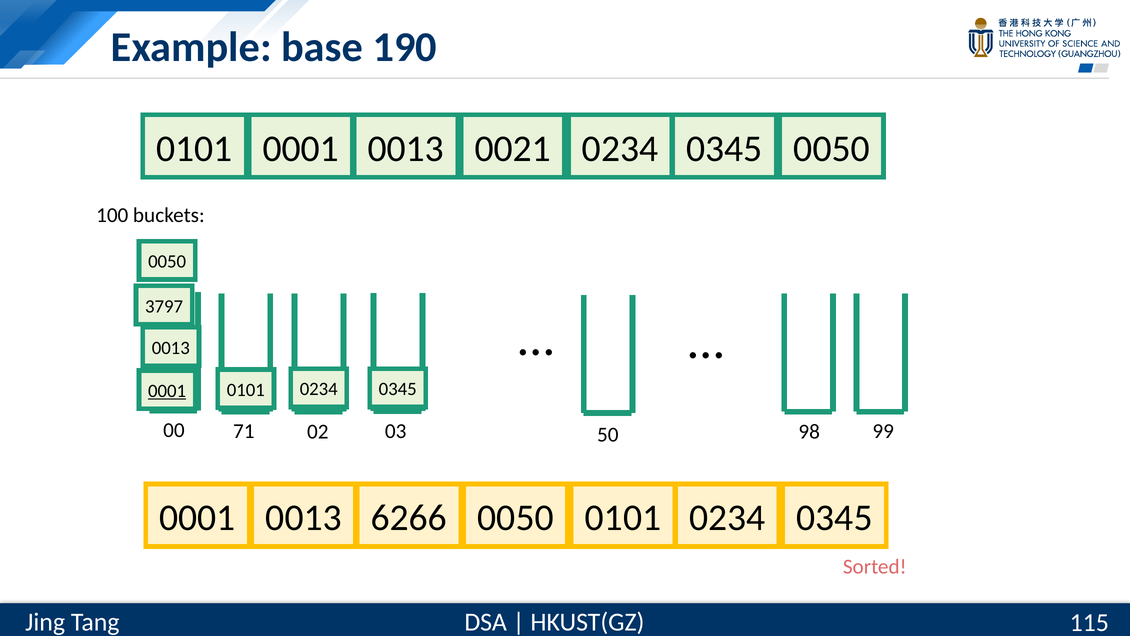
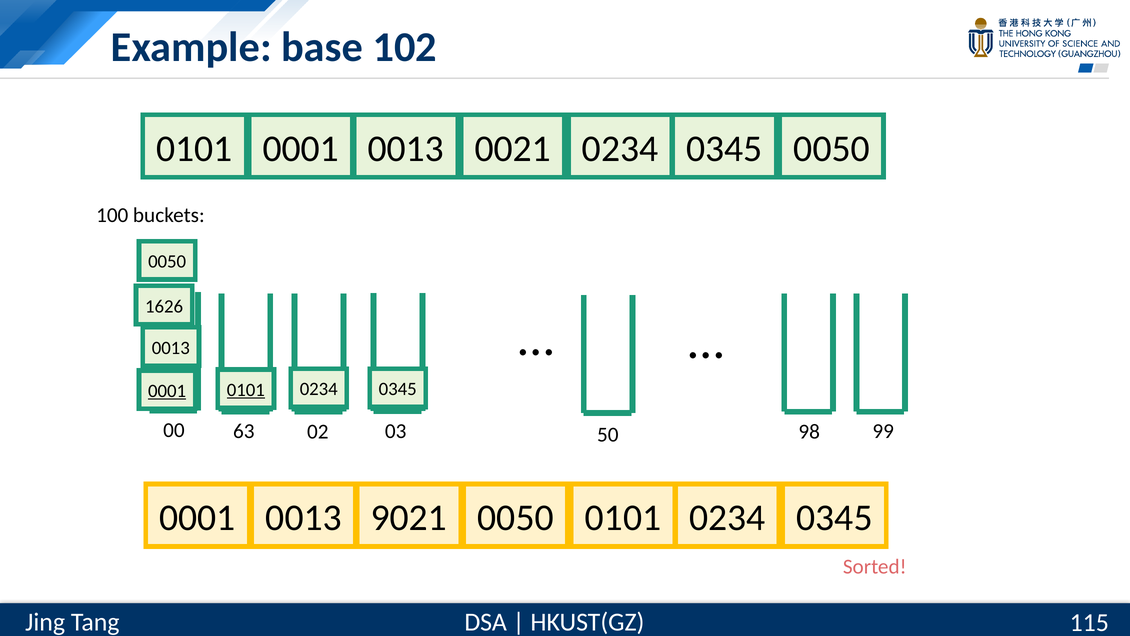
190: 190 -> 102 (405, 47)
3797: 3797 -> 1626 (164, 306)
0101 underline: none -> present (246, 390)
71: 71 -> 63 (244, 431)
6266: 6266 -> 9021 (409, 518)
